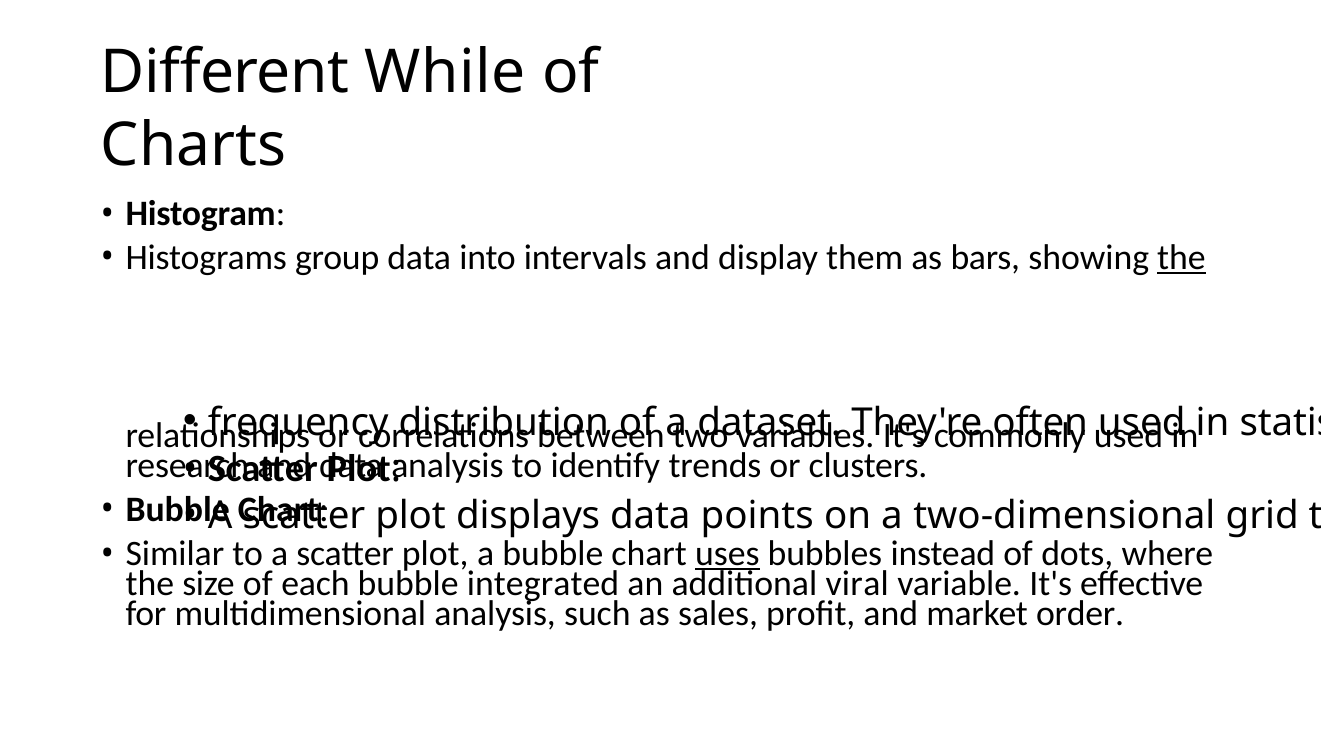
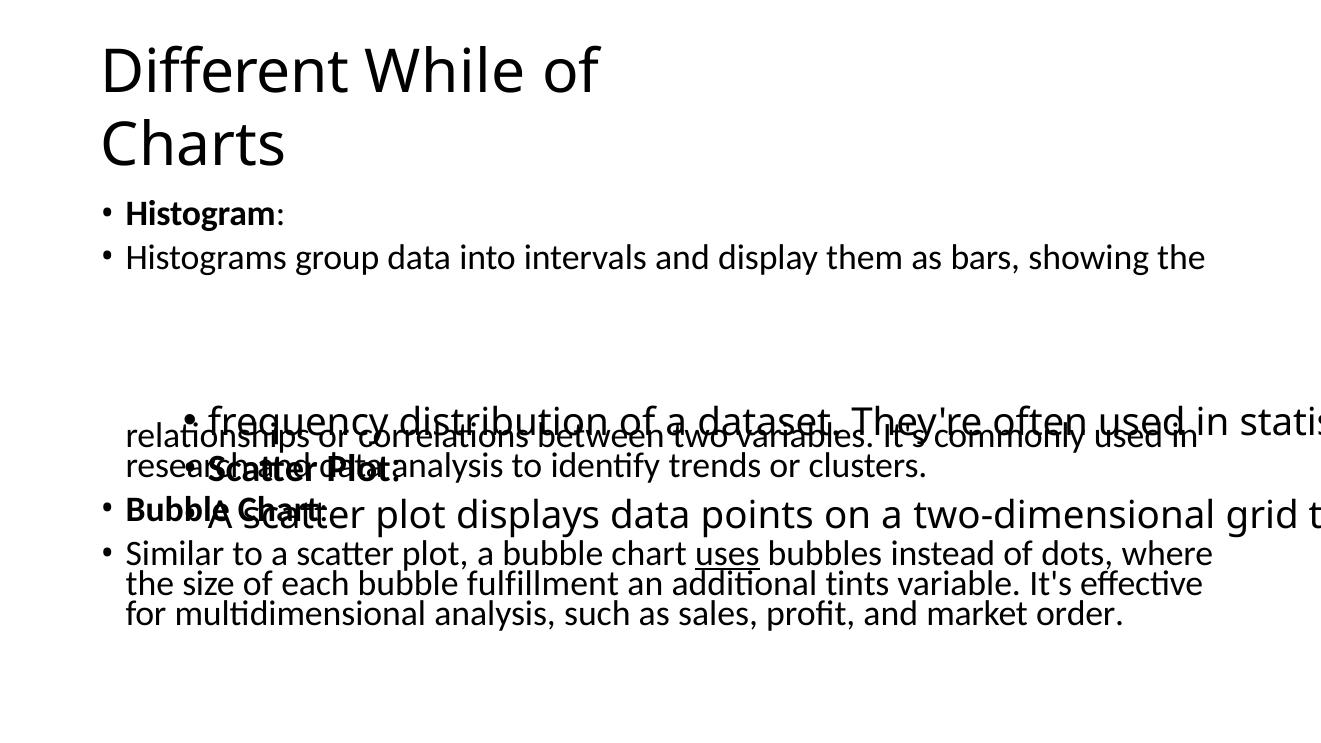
the underline: present -> none (1181, 257)
integrated: integrated -> fulfillment (543, 584)
viral: viral -> tints (857, 584)
